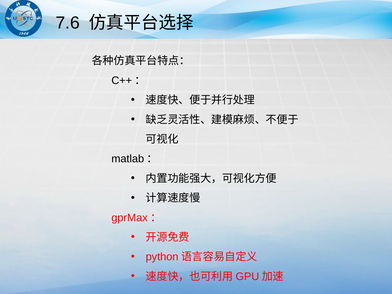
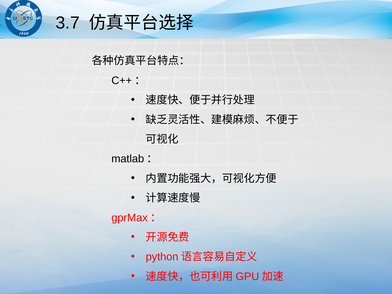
7.6: 7.6 -> 3.7 (68, 23)
